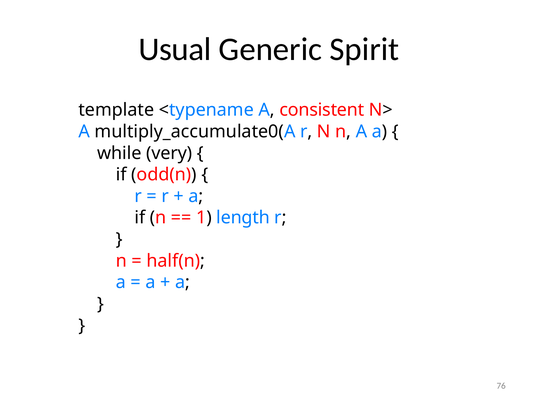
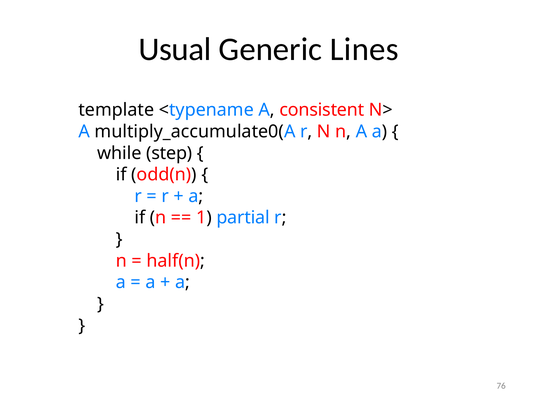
Spirit: Spirit -> Lines (364, 49)
very: very -> step (169, 153)
length: length -> partial (243, 217)
